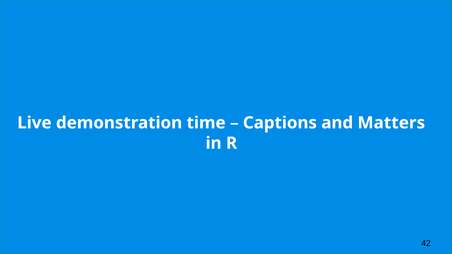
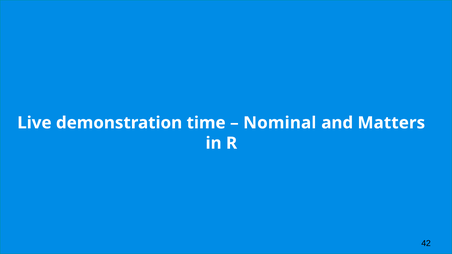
Captions: Captions -> Nominal (280, 123)
